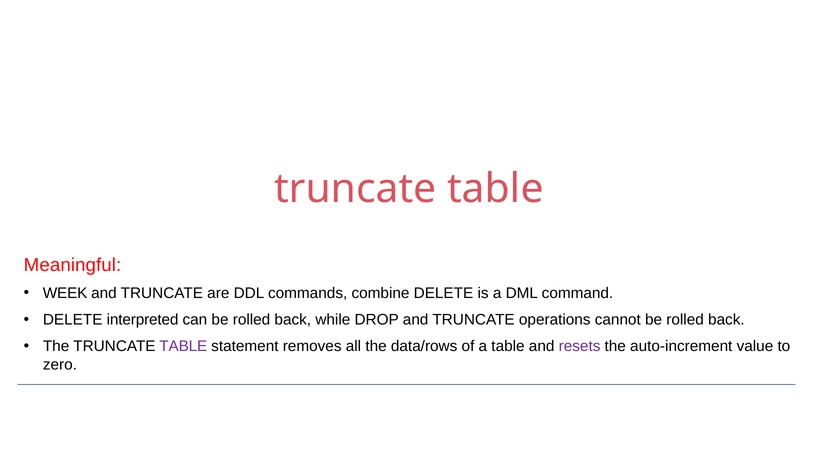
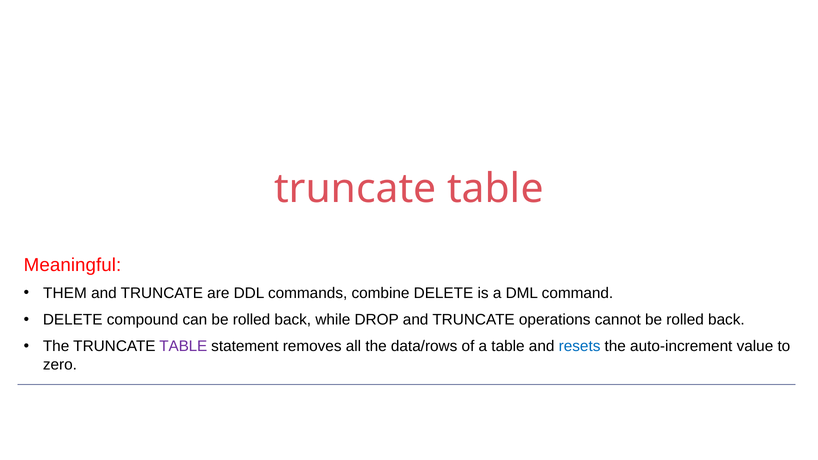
WEEK: WEEK -> THEM (65, 293)
interpreted: interpreted -> compound (143, 320)
resets colour: purple -> blue (580, 346)
